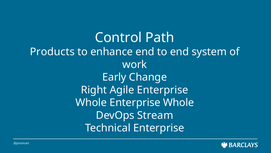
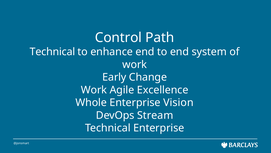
Products: Products -> Technical (52, 52)
Right: Right -> Work (94, 90)
Agile Enterprise: Enterprise -> Excellence (163, 90)
Whole Enterprise Whole: Whole -> Vision (178, 102)
